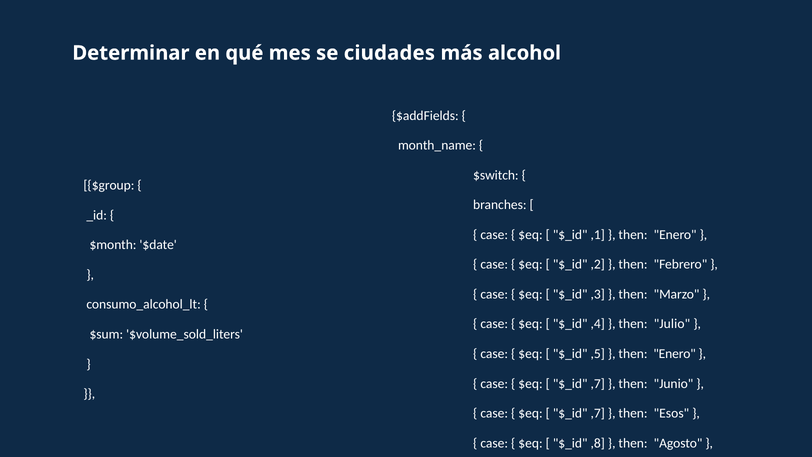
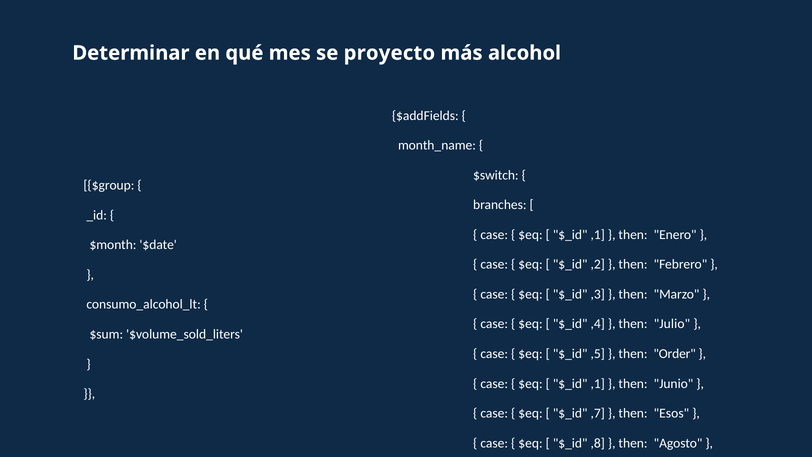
ciudades: ciudades -> proyecto (389, 53)
Enero: Enero -> Order (675, 354)
,7: ,7 -> ,1 (598, 383)
